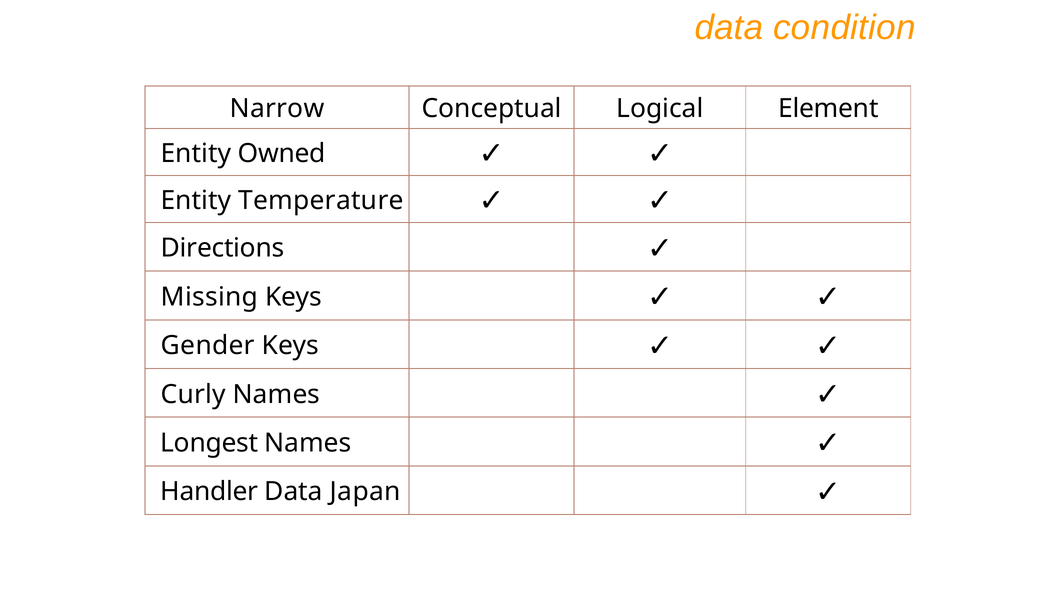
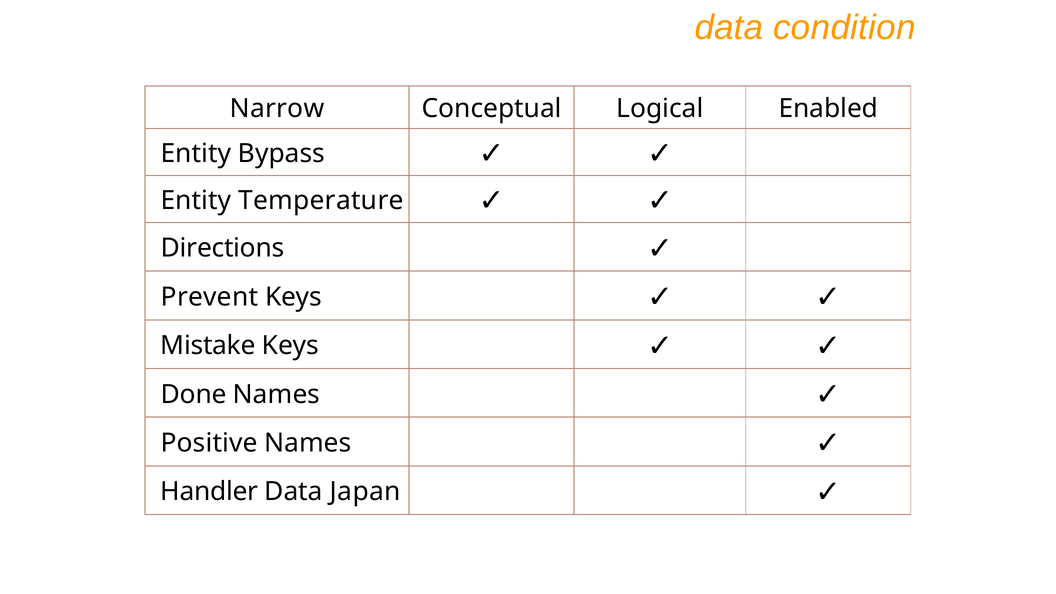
Element: Element -> Enabled (828, 109)
Owned: Owned -> Bypass (281, 153)
Missing: Missing -> Prevent (209, 297)
Gender: Gender -> Mistake (208, 346)
Curly: Curly -> Done (194, 394)
Longest: Longest -> Positive (209, 443)
